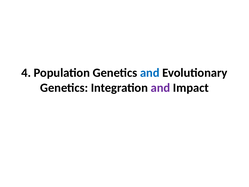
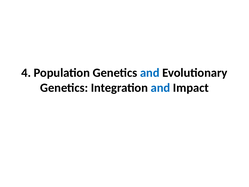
and colour: purple -> blue (160, 88)
